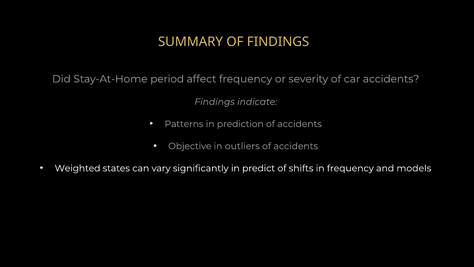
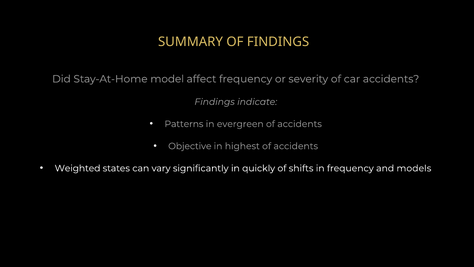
period: period -> model (167, 79)
prediction: prediction -> evergreen (240, 124)
outliers: outliers -> highest (242, 146)
predict: predict -> quickly (259, 168)
